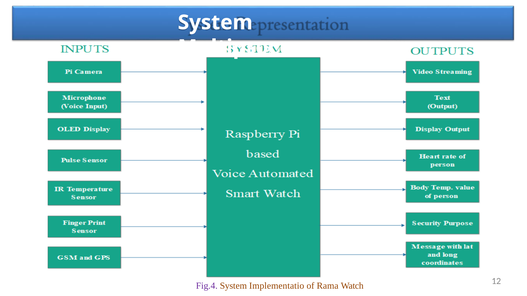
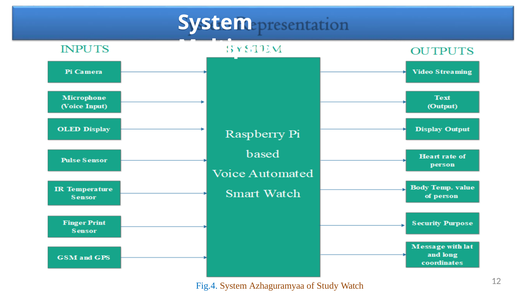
Fig.4 colour: purple -> blue (207, 286)
Implementatio: Implementatio -> Azhaguramyaa (277, 286)
Rama: Rama -> Study (328, 286)
